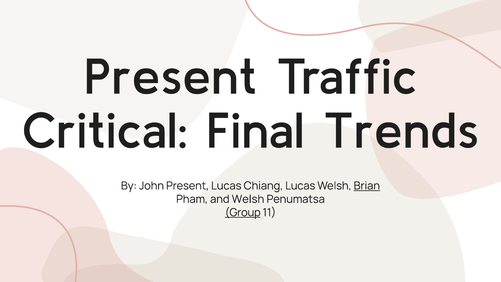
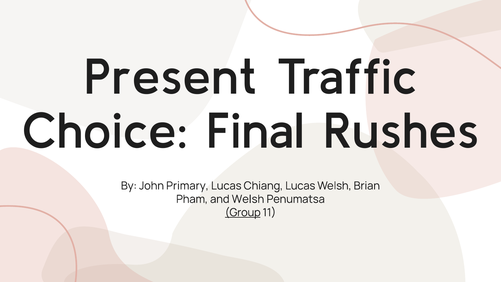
Critical: Critical -> Choice (105, 131)
Trends: Trends -> Rushes (401, 131)
John Present: Present -> Primary (187, 186)
Brian underline: present -> none (367, 186)
